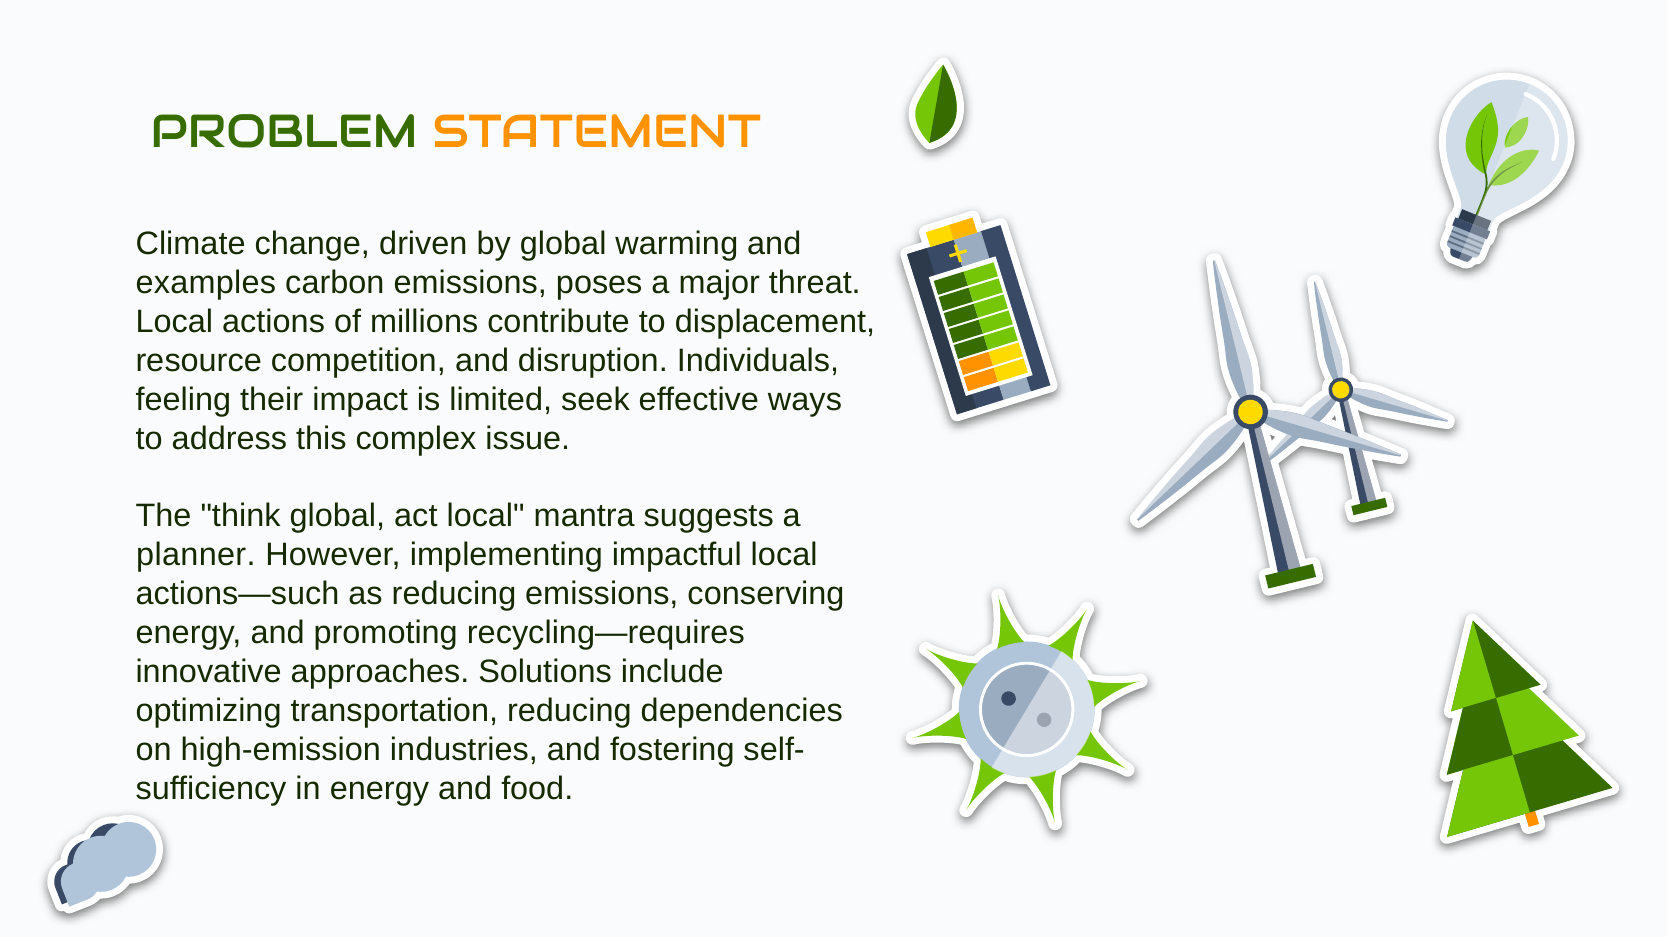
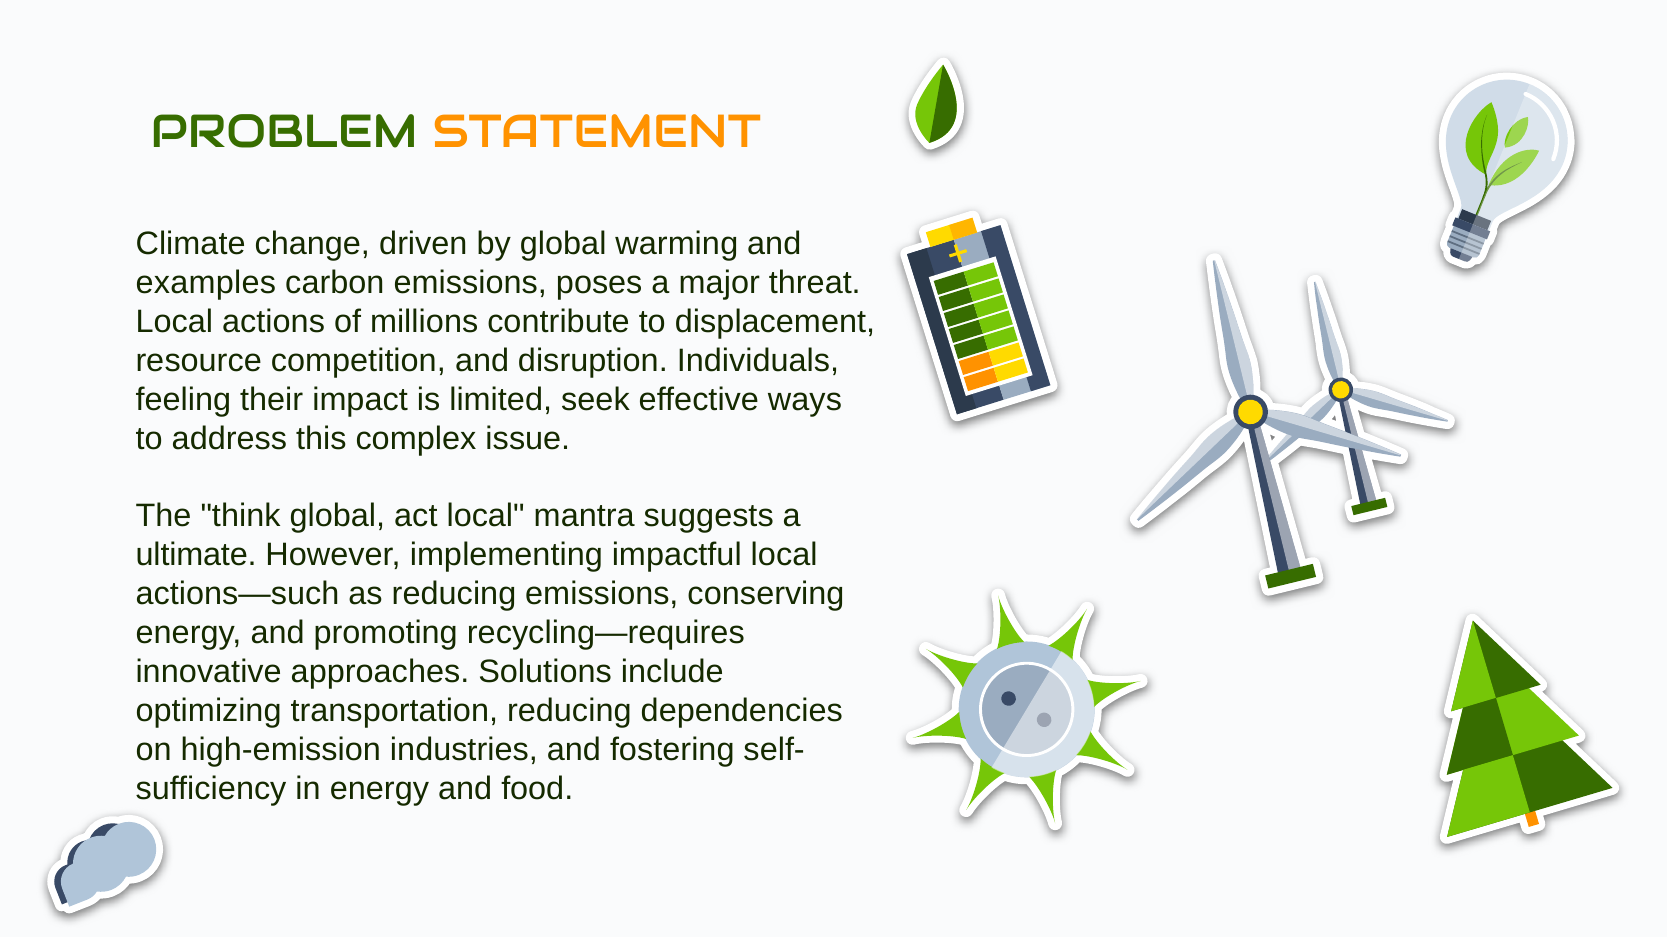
planner: planner -> ultimate (196, 555)
